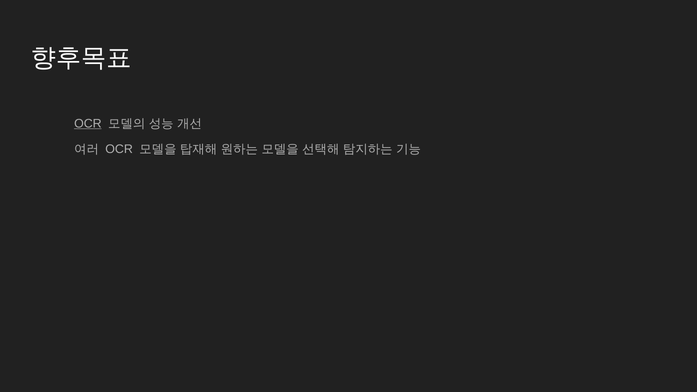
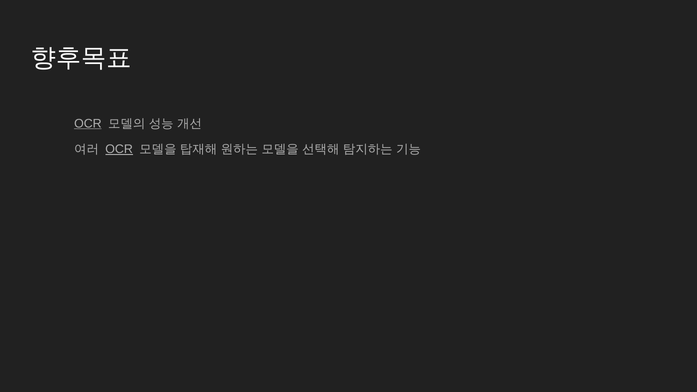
OCR underline: none -> present (119, 149)
